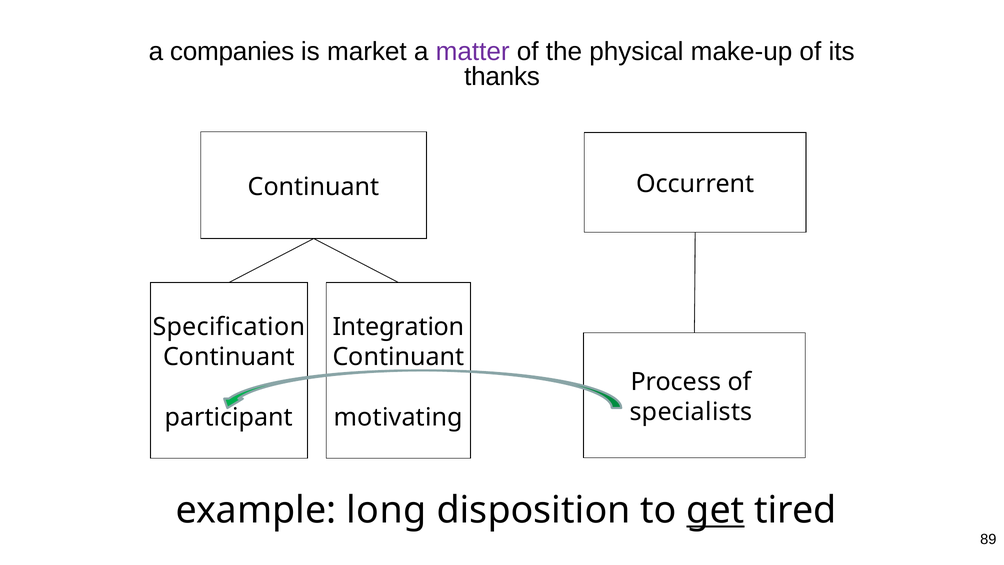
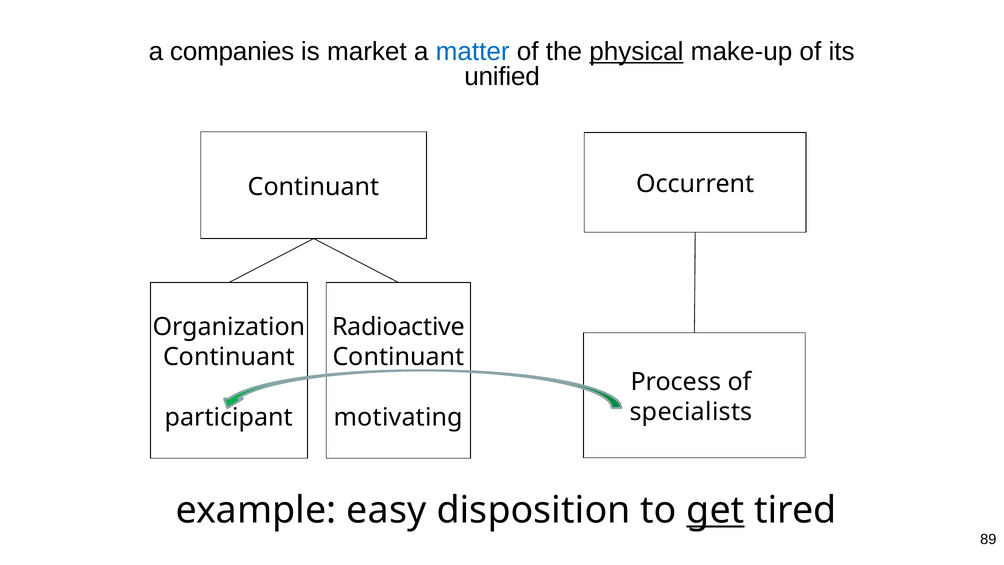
matter colour: purple -> blue (473, 52)
physical underline: none -> present (636, 52)
thanks: thanks -> unified (502, 77)
Specification: Specification -> Organization (229, 327)
Integration: Integration -> Radioactive (399, 327)
long: long -> easy (386, 510)
